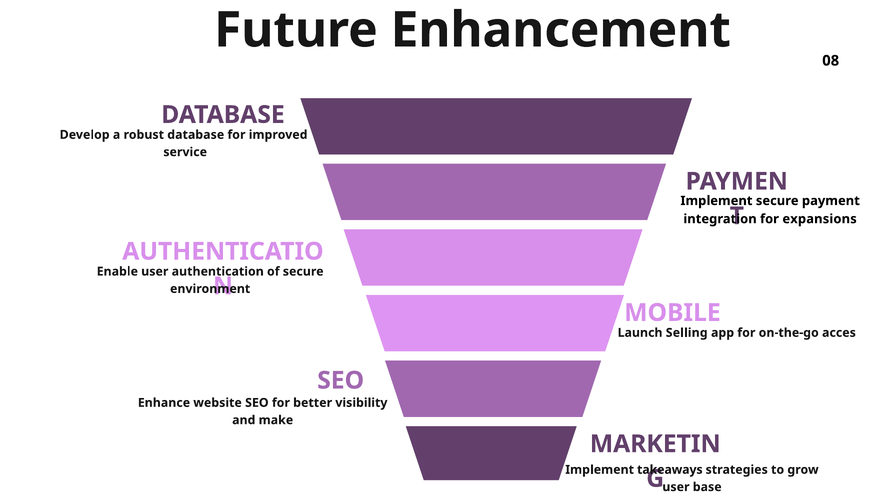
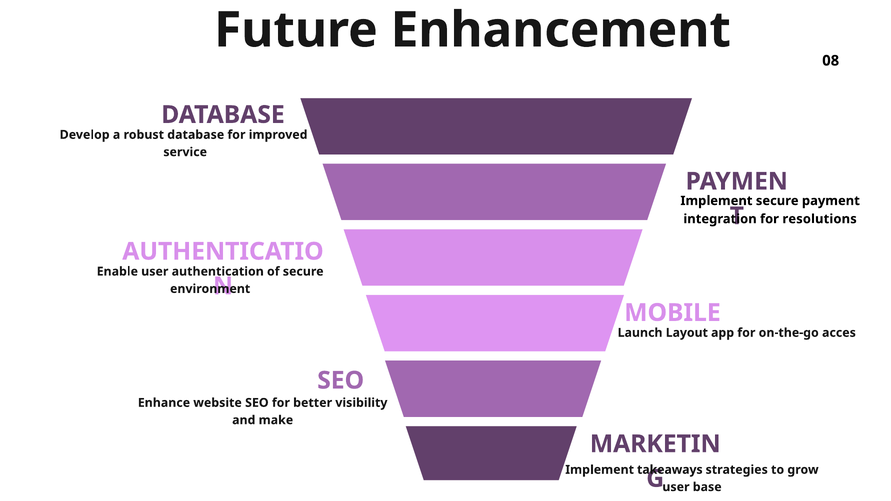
expansions: expansions -> resolutions (820, 219)
Selling: Selling -> Layout (687, 333)
